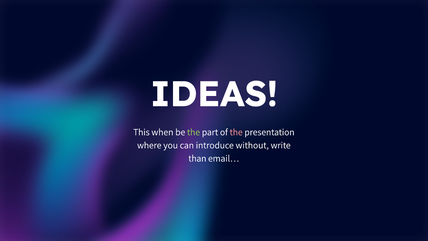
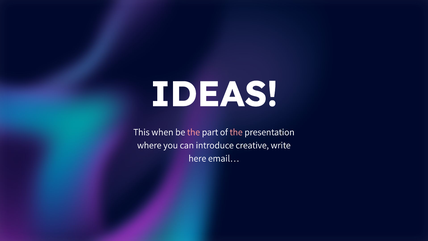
the colour: light green -> pink (194, 132)
without: without -> creative (252, 145)
than: than -> here (197, 158)
